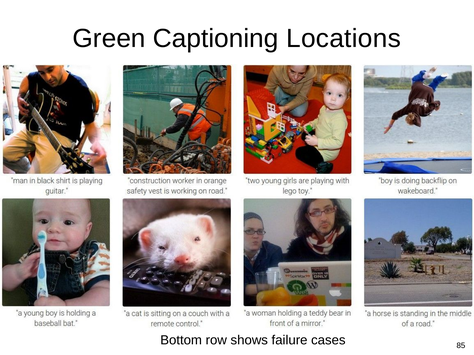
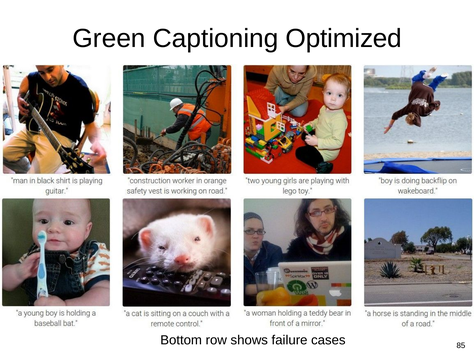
Locations: Locations -> Optimized (344, 39)
